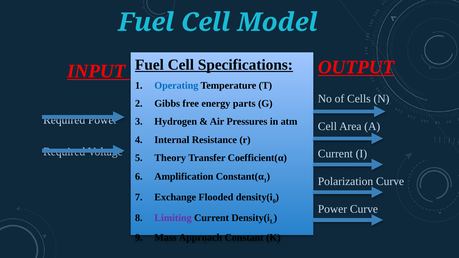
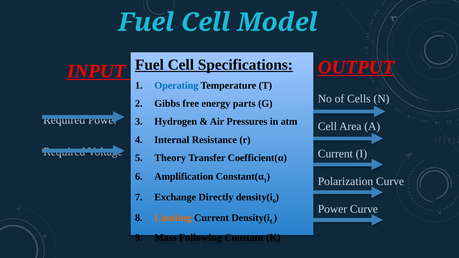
Flooded: Flooded -> Directly (216, 197)
Limiting colour: purple -> orange (173, 218)
Approach: Approach -> Following (201, 238)
